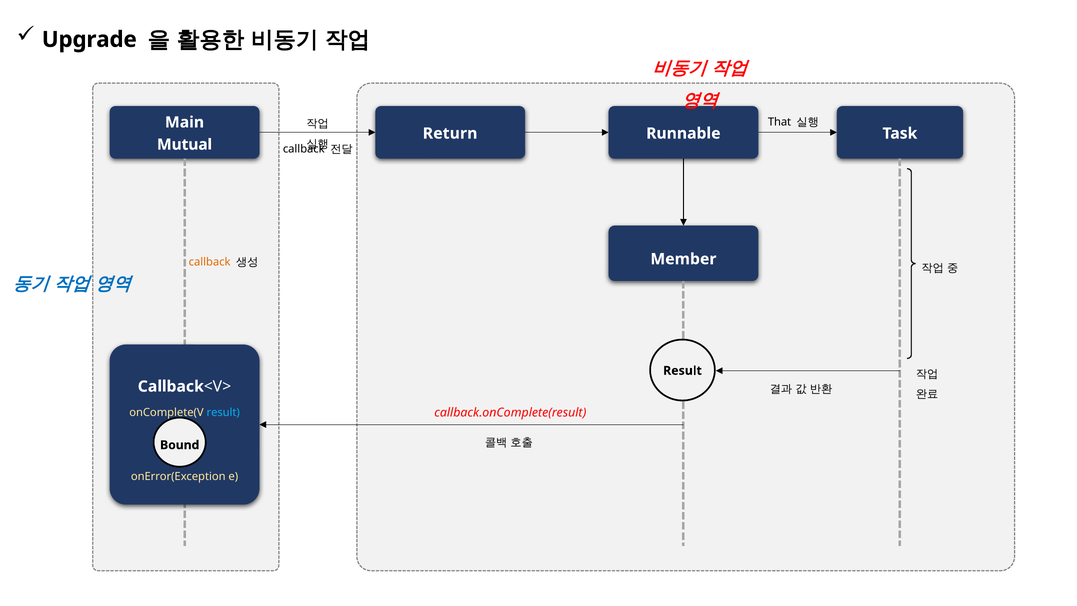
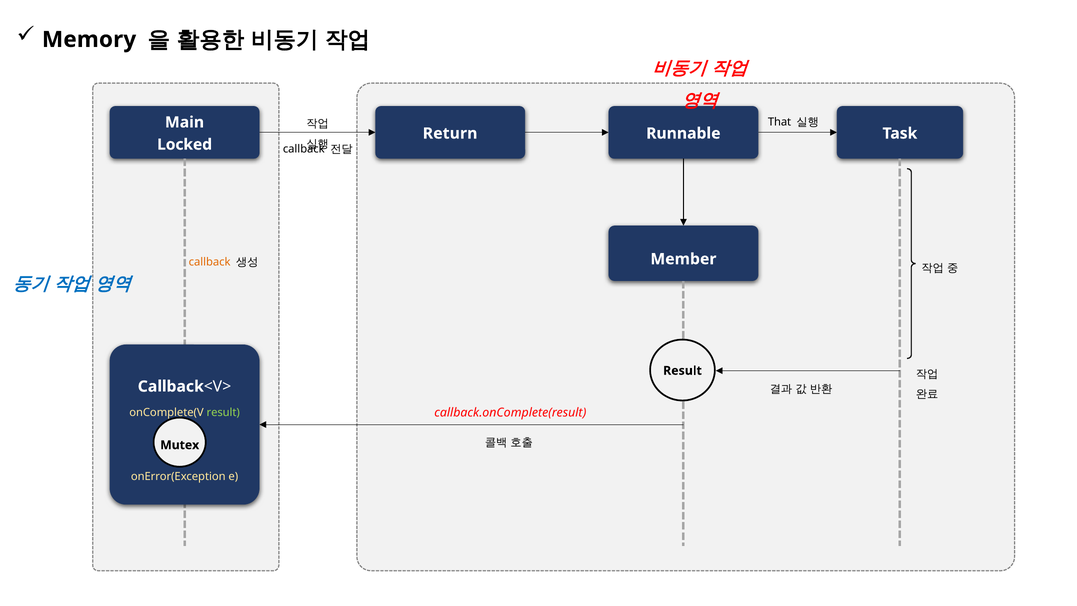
Upgrade: Upgrade -> Memory (89, 39)
Mutual: Mutual -> Locked (185, 145)
result colour: light blue -> light green (223, 412)
Bound: Bound -> Mutex (180, 445)
